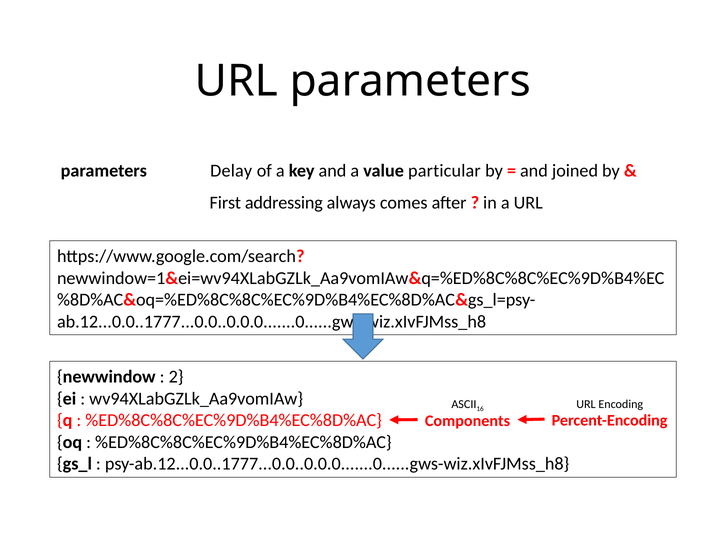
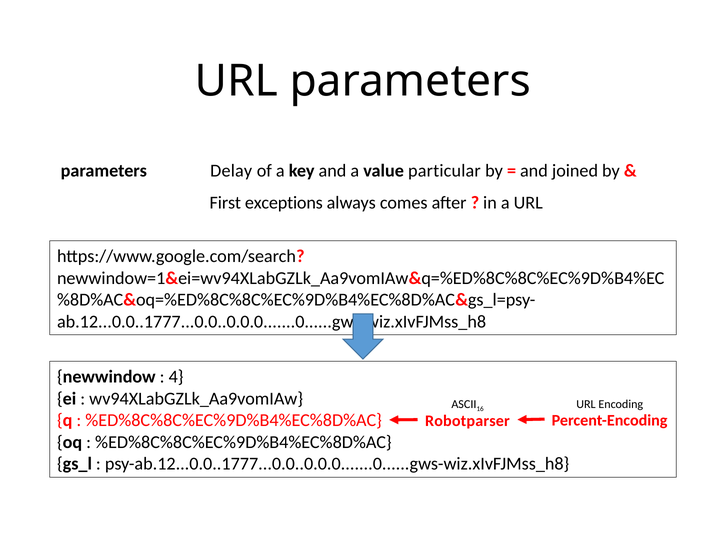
addressing: addressing -> exceptions (284, 203)
2: 2 -> 4 (176, 377)
Components: Components -> Robotparser (467, 421)
